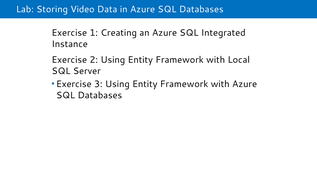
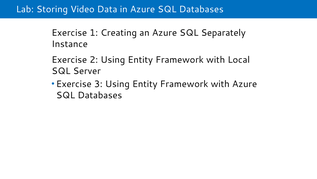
Integrated: Integrated -> Separately (223, 33)
